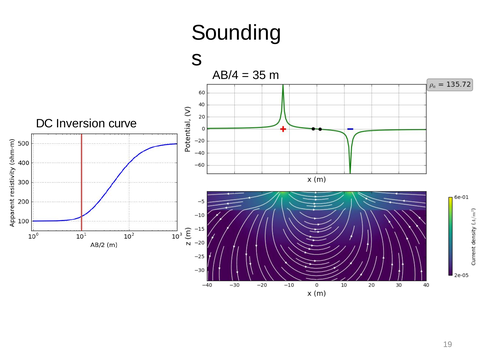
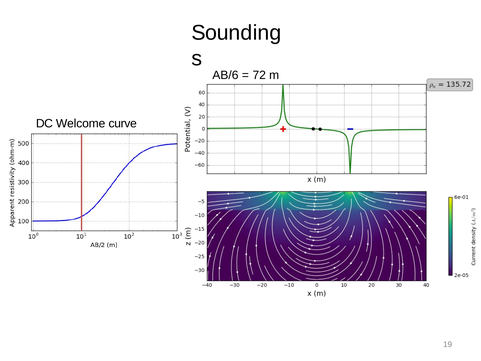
AB/4: AB/4 -> AB/6 (225, 75)
35: 35 -> 72 (259, 75)
Inversion: Inversion -> Welcome (81, 123)
